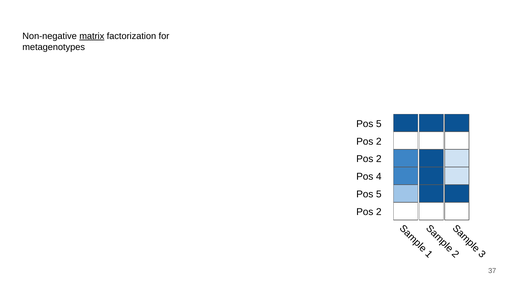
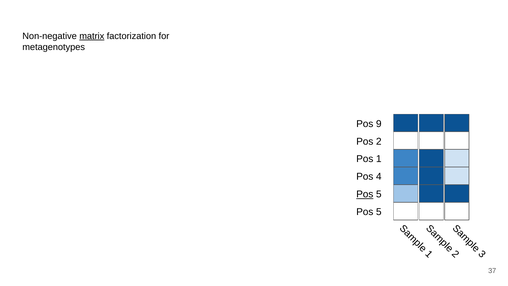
5: 5 -> 9 (379, 124)
2: 2 -> 1 (379, 159)
Pos underline: none -> present (365, 194)
2: 2 -> 5 (379, 212)
